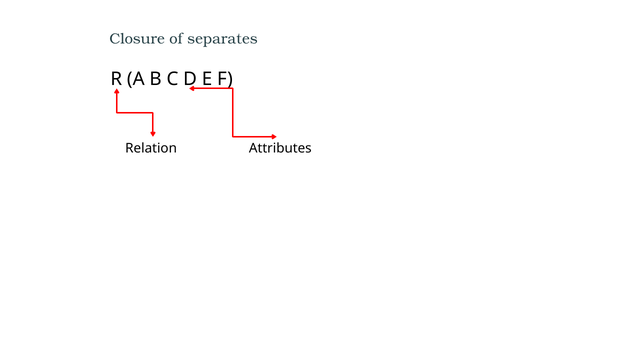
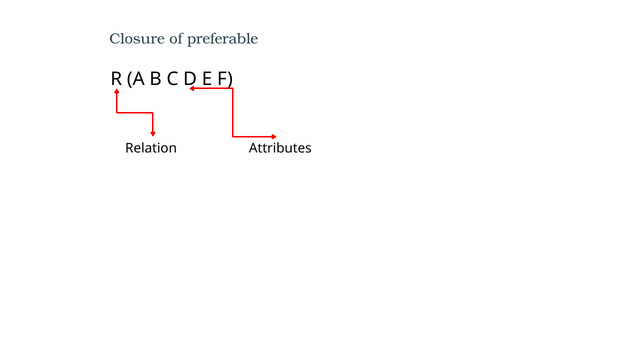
separates: separates -> preferable (223, 39)
